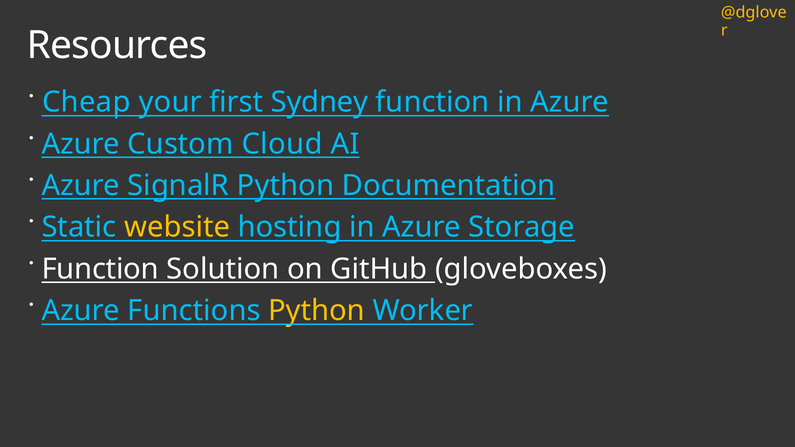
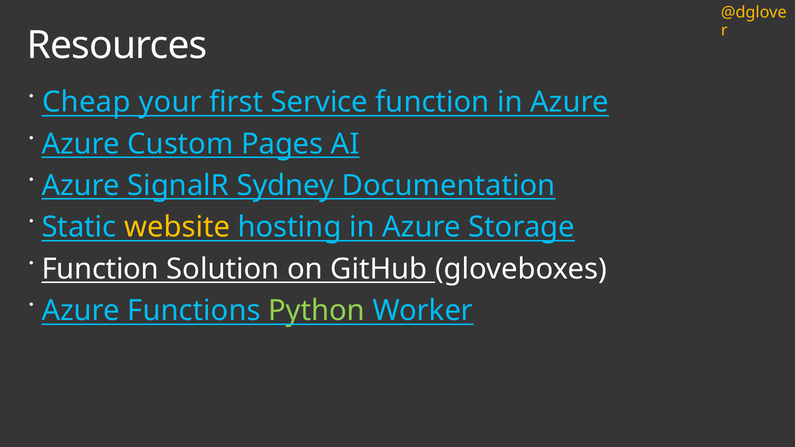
Sydney: Sydney -> Service (319, 102)
Cloud: Cloud -> Pages (282, 144)
SignalR Python: Python -> Sydney (286, 186)
Python colour: yellow -> light green (317, 311)
